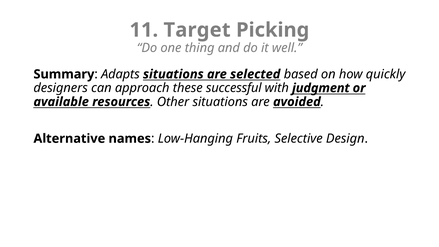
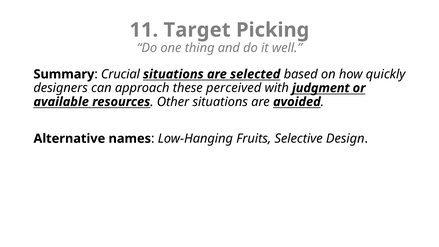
Adapts: Adapts -> Crucial (120, 74)
successful: successful -> perceived (234, 88)
